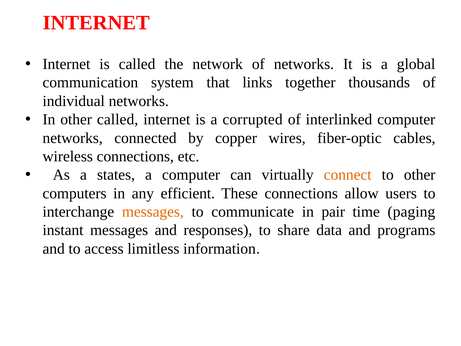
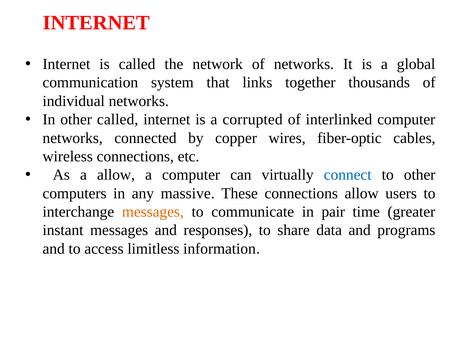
a states: states -> allow (116, 175)
connect colour: orange -> blue (348, 175)
efficient: efficient -> massive (188, 193)
paging: paging -> greater (411, 212)
